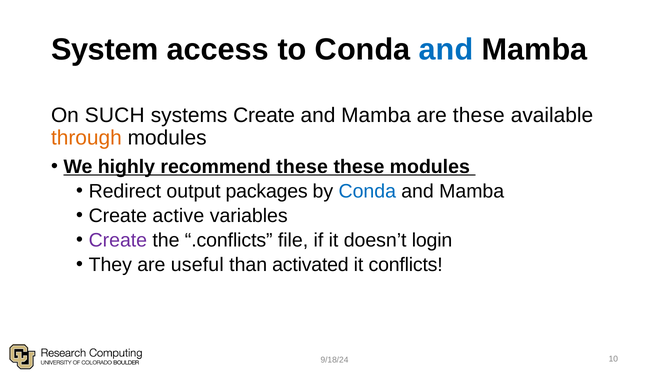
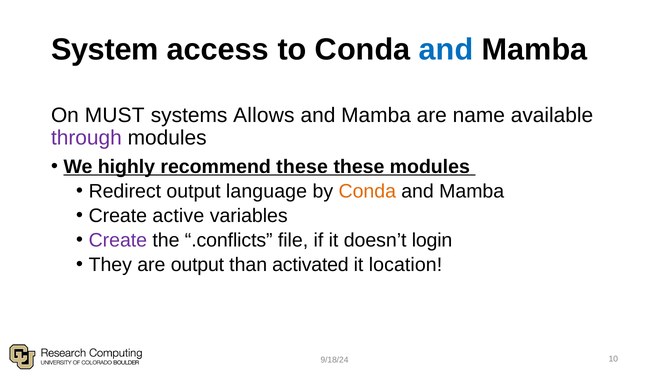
SUCH: SUCH -> MUST (115, 115)
systems Create: Create -> Allows (264, 115)
are these: these -> name (479, 115)
through colour: orange -> purple (86, 138)
packages: packages -> language (267, 191)
Conda colour: blue -> orange (367, 191)
are useful: useful -> output (197, 265)
conflicts: conflicts -> location (405, 265)
